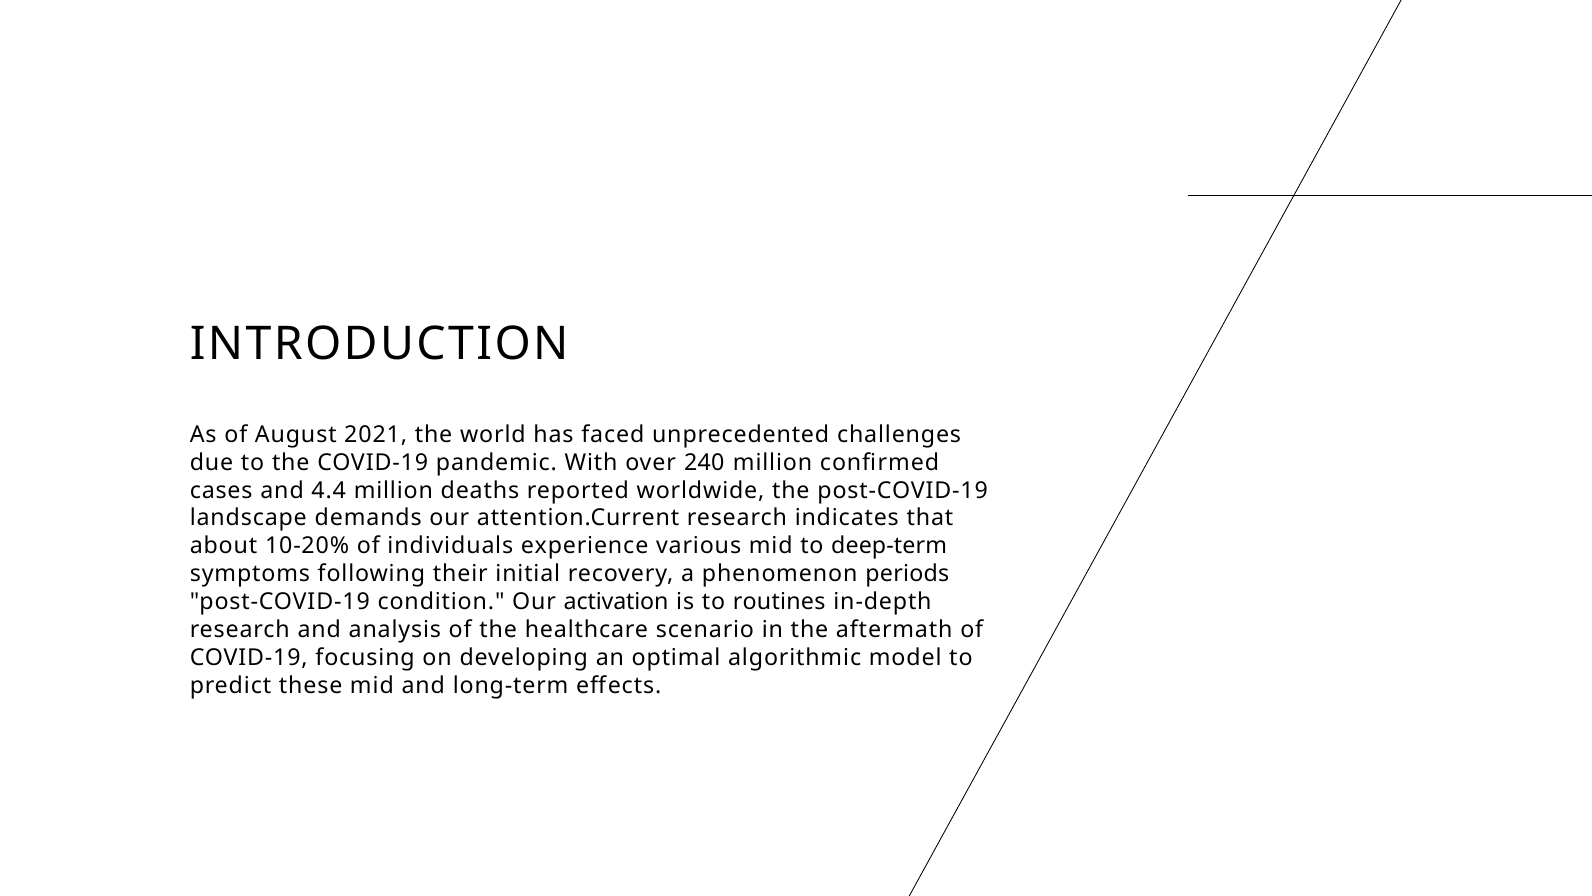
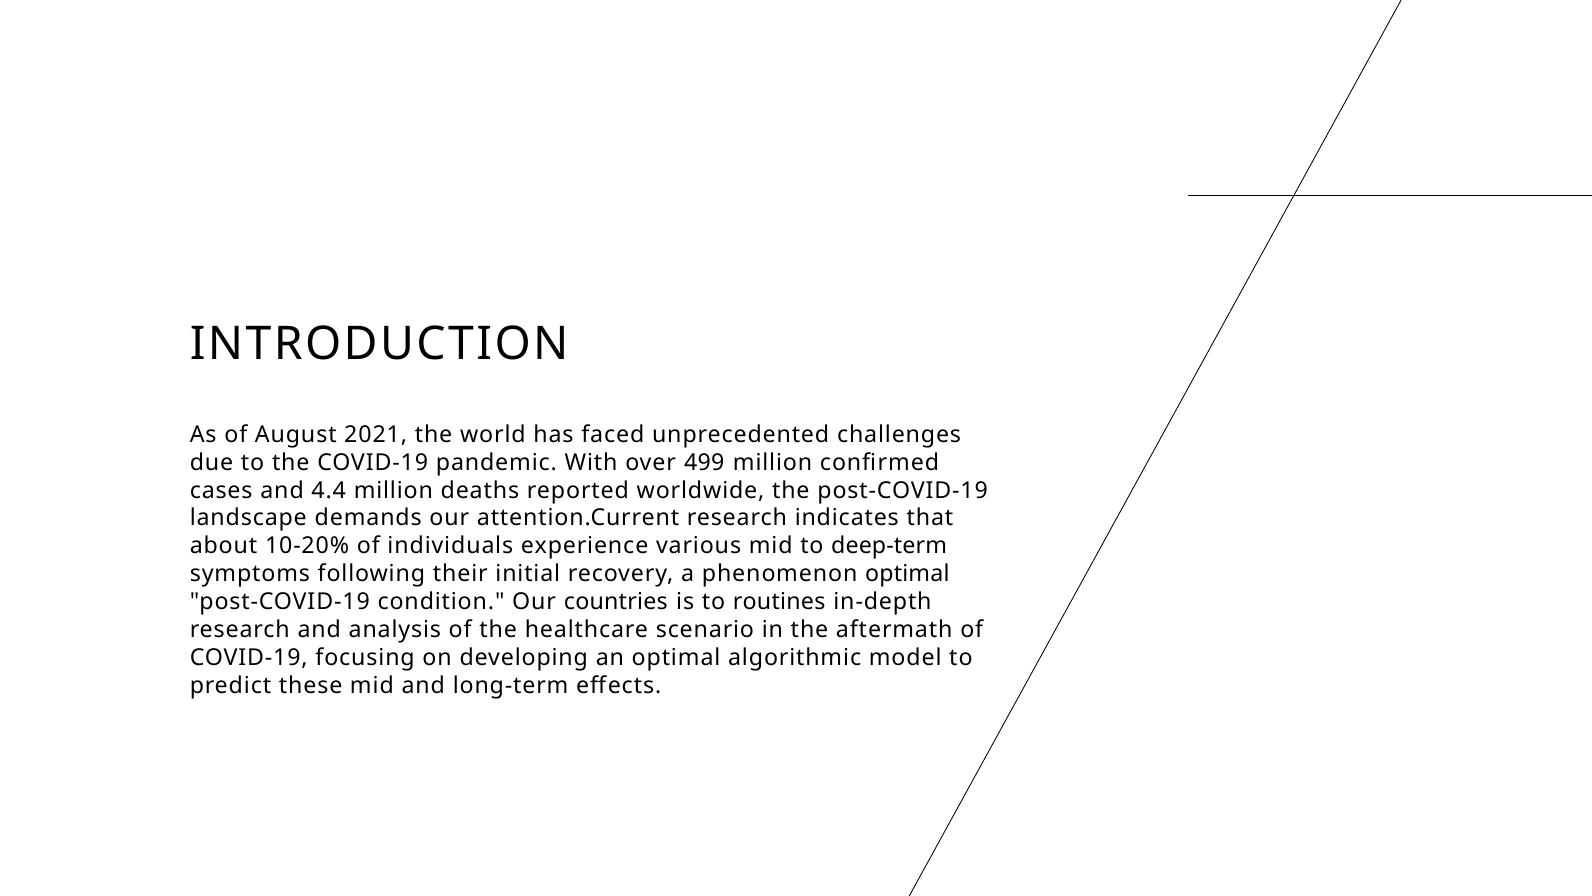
240: 240 -> 499 (704, 462)
phenomenon periods: periods -> optimal (907, 574)
activation: activation -> countries (616, 602)
